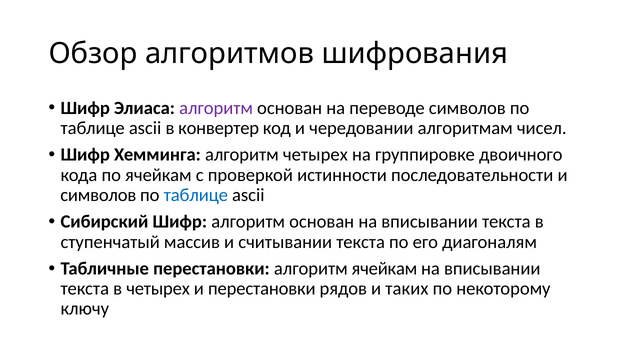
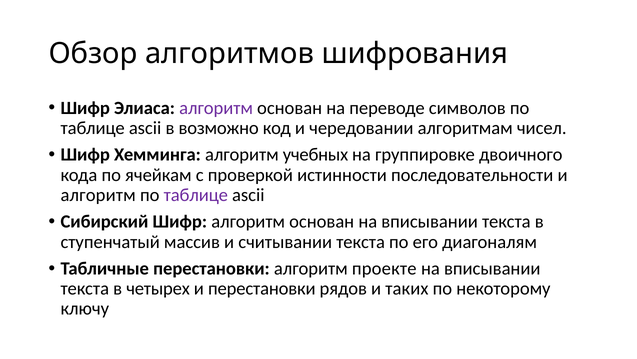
конвертер: конвертер -> возможно (219, 128)
алгоритм четырех: четырех -> учебных (315, 154)
символов: символов -> алгоритм (98, 195)
таблице colour: blue -> purple (196, 195)
алгоритм ячейкам: ячейкам -> проекте (384, 268)
